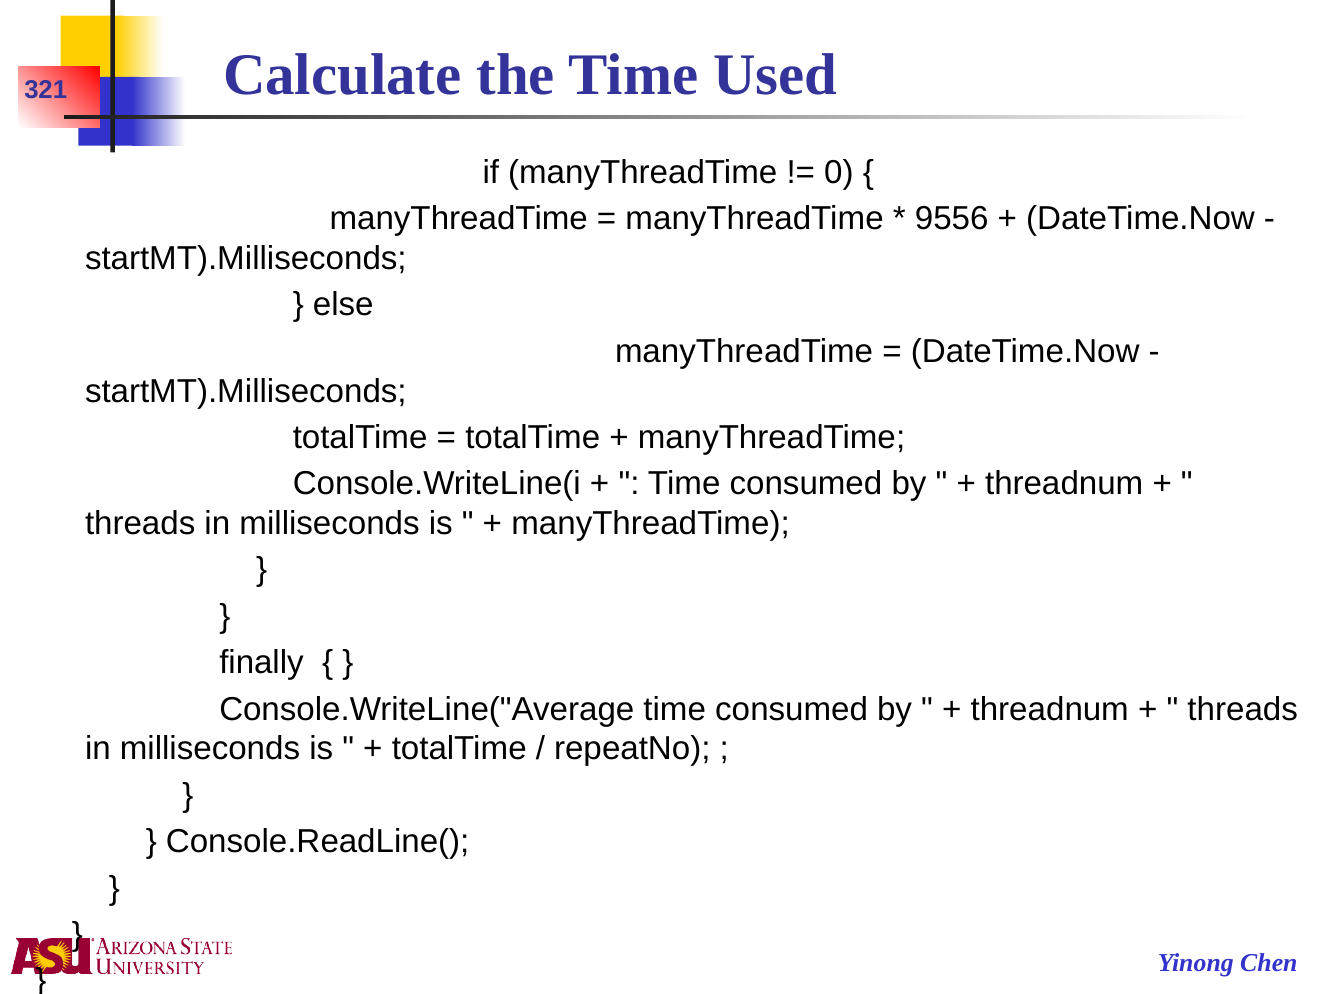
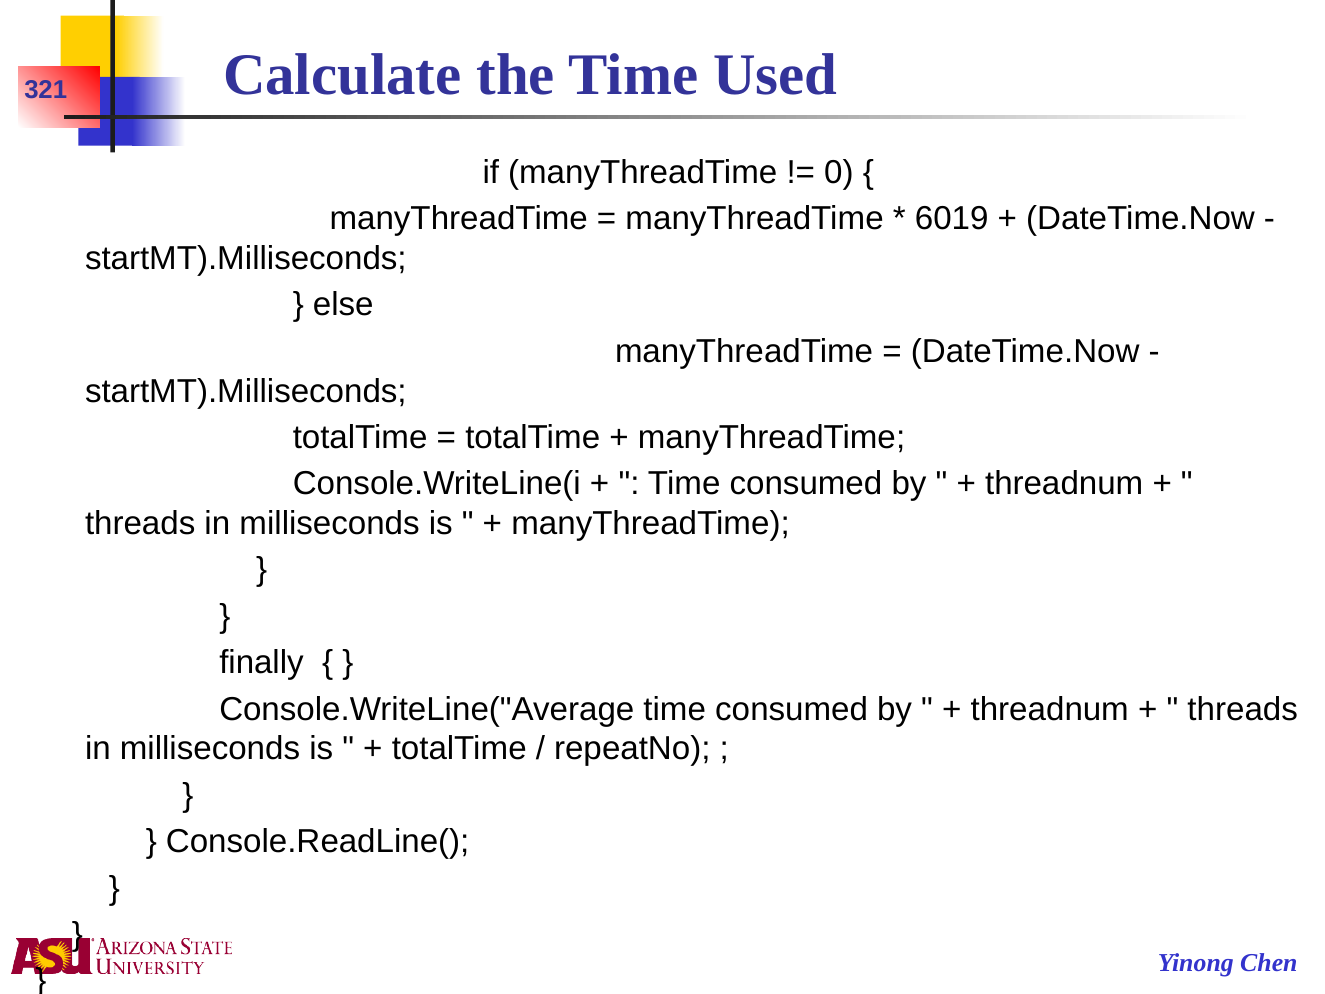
9556: 9556 -> 6019 (952, 219)
